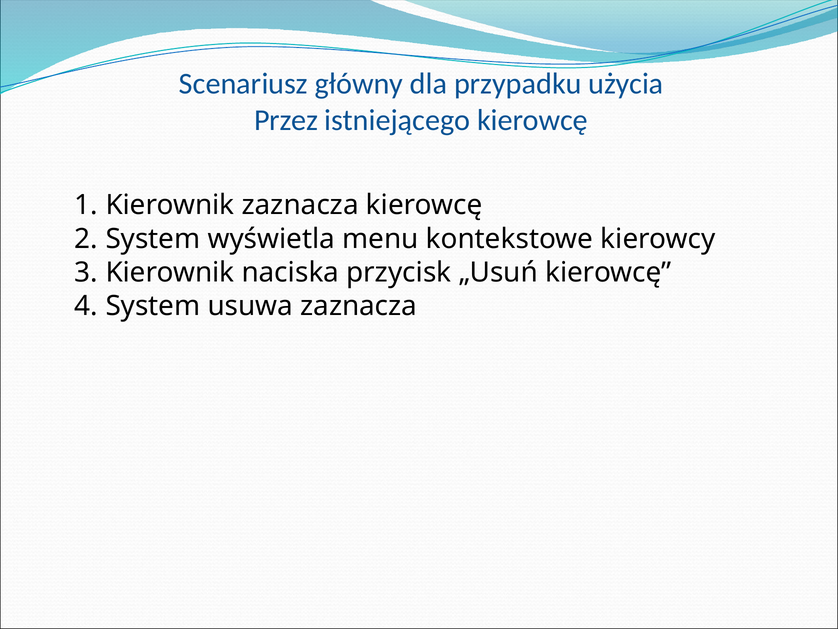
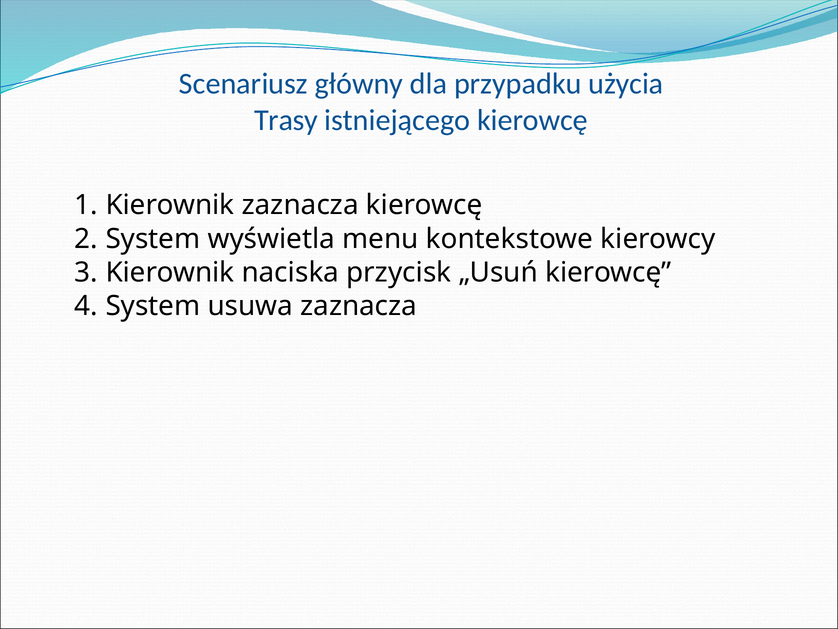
Przez: Przez -> Trasy (286, 120)
